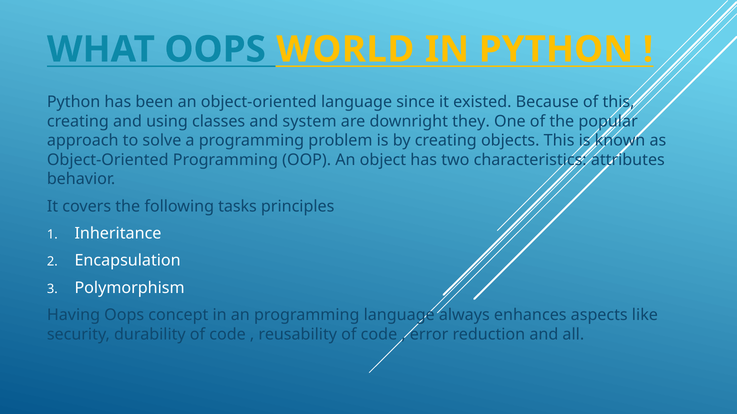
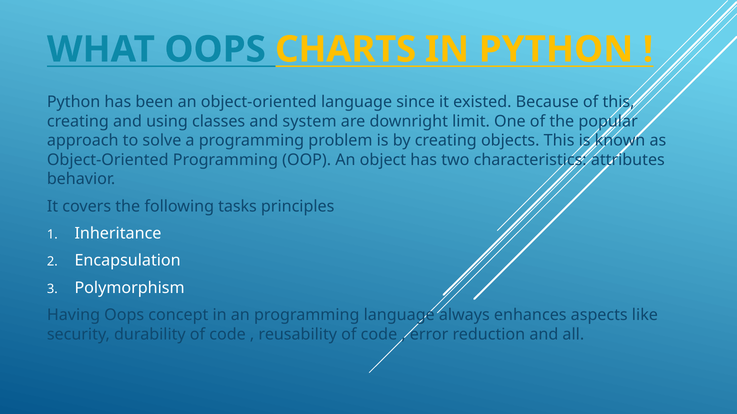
WORLD: WORLD -> CHARTS (346, 50)
they: they -> limit (471, 121)
